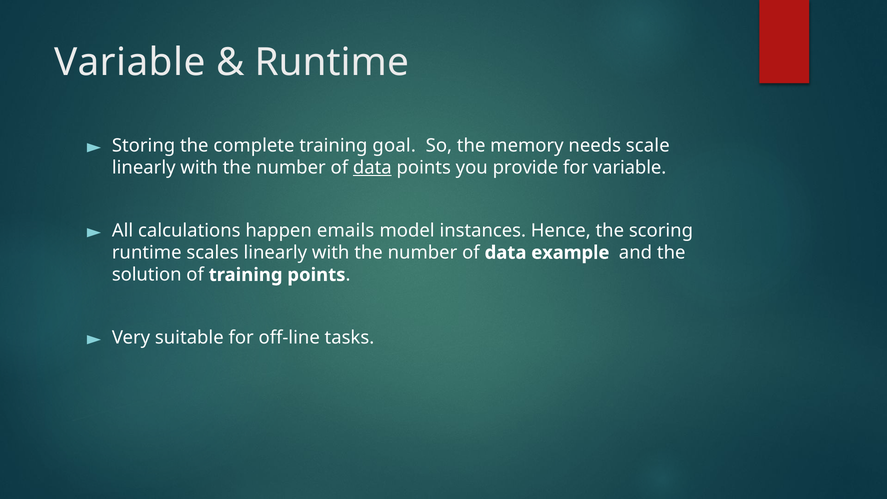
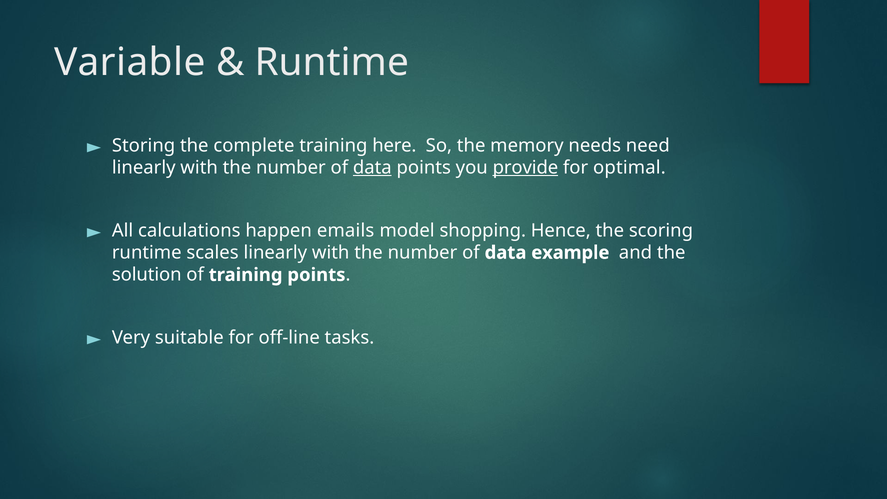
goal: goal -> here (394, 145)
scale: scale -> need (648, 145)
provide underline: none -> present (525, 168)
for variable: variable -> optimal (629, 168)
instances: instances -> shopping (483, 230)
